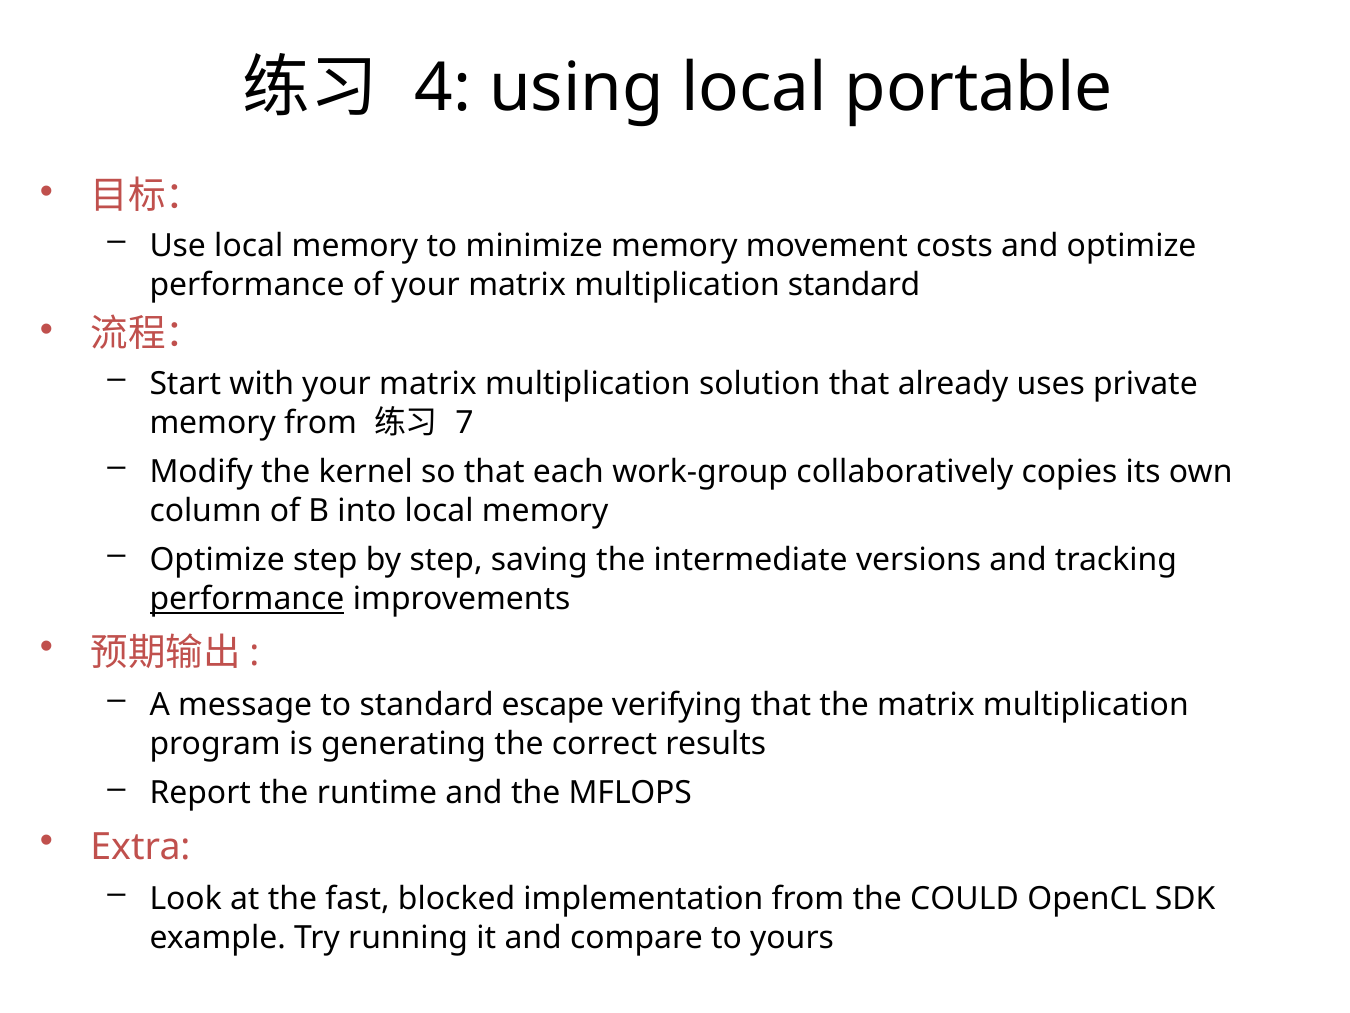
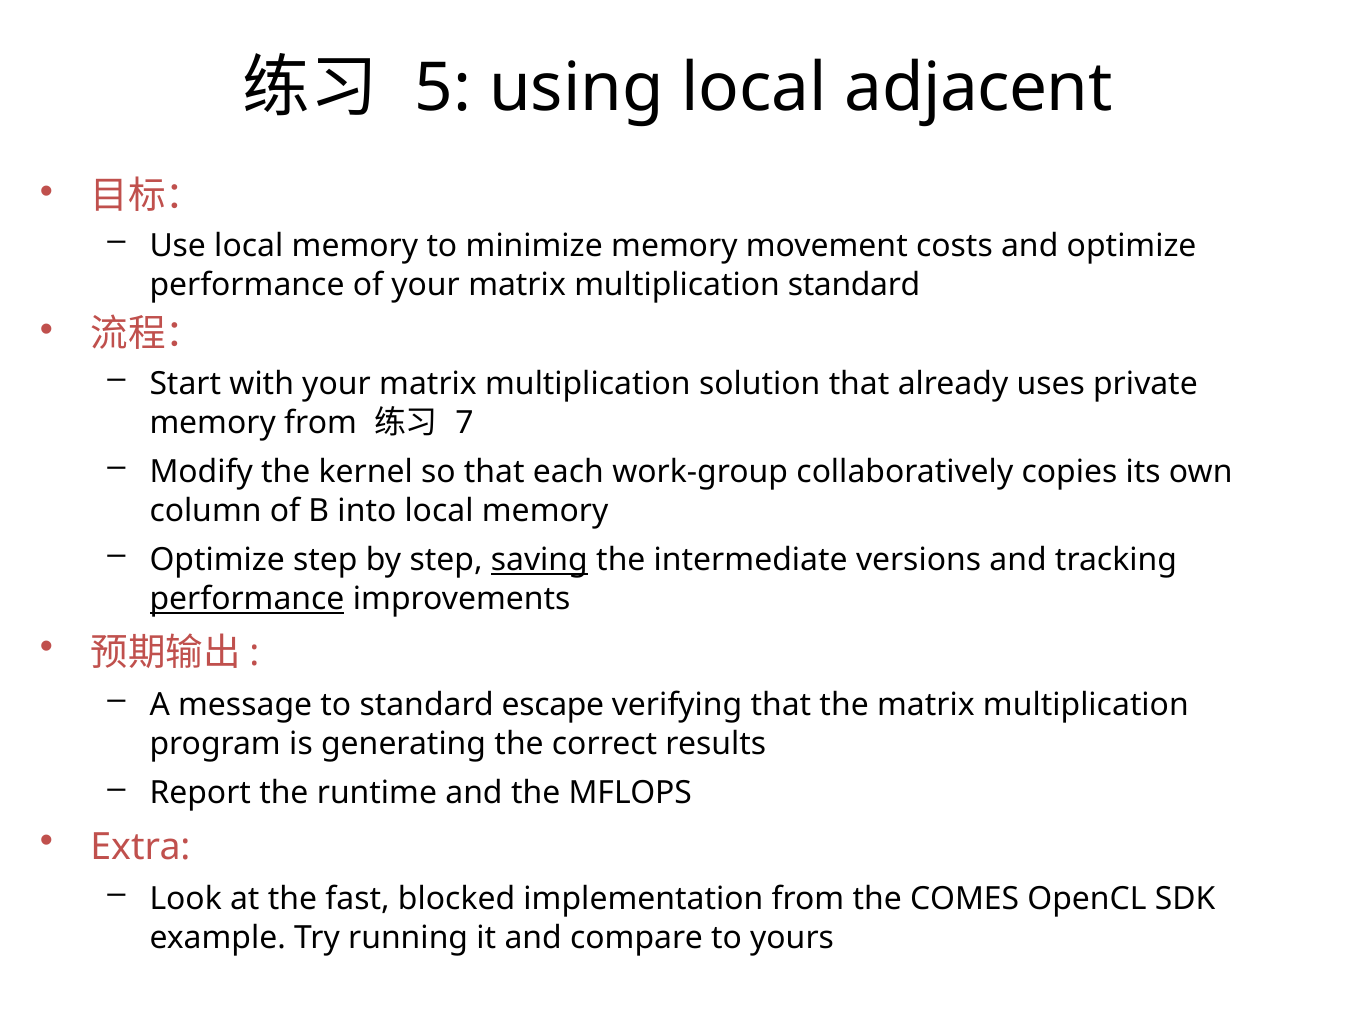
4: 4 -> 5 (443, 88)
portable: portable -> adjacent (979, 88)
saving underline: none -> present (539, 560)
COULD: COULD -> COMES (965, 898)
